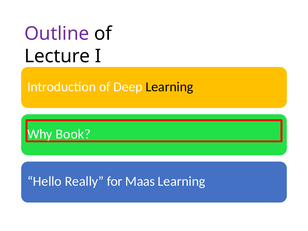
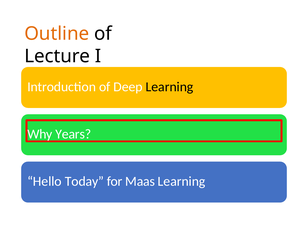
Outline colour: purple -> orange (57, 34)
Book: Book -> Years (73, 134)
Really: Really -> Today (84, 181)
